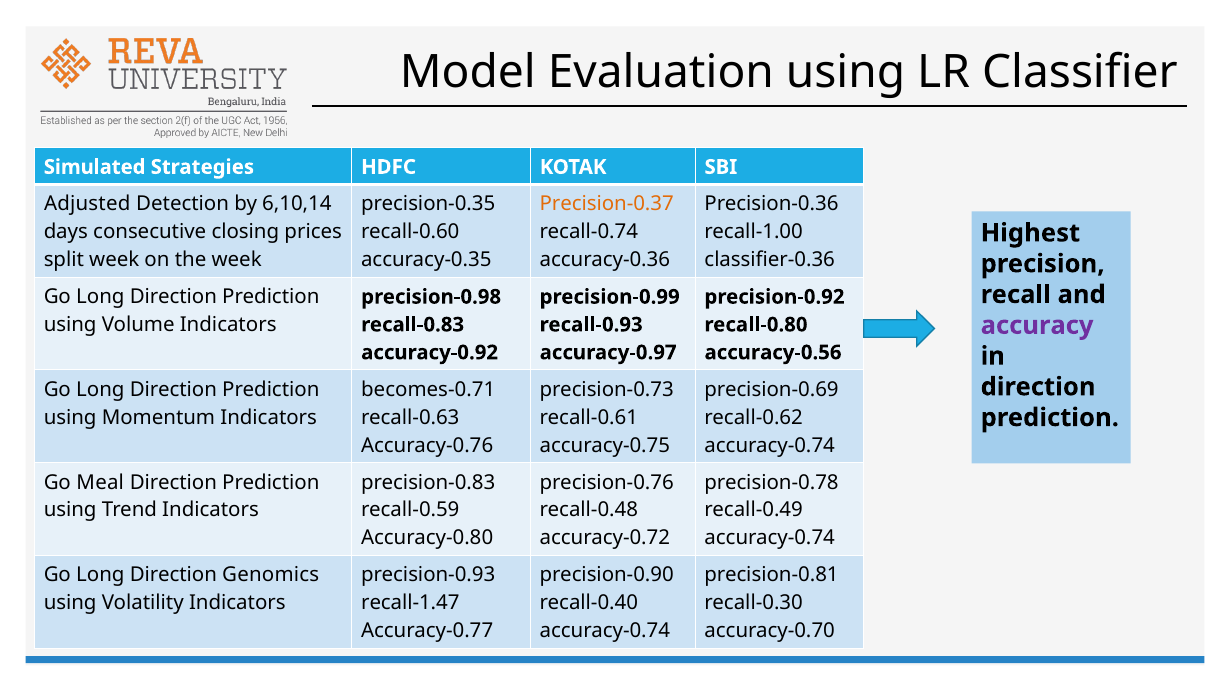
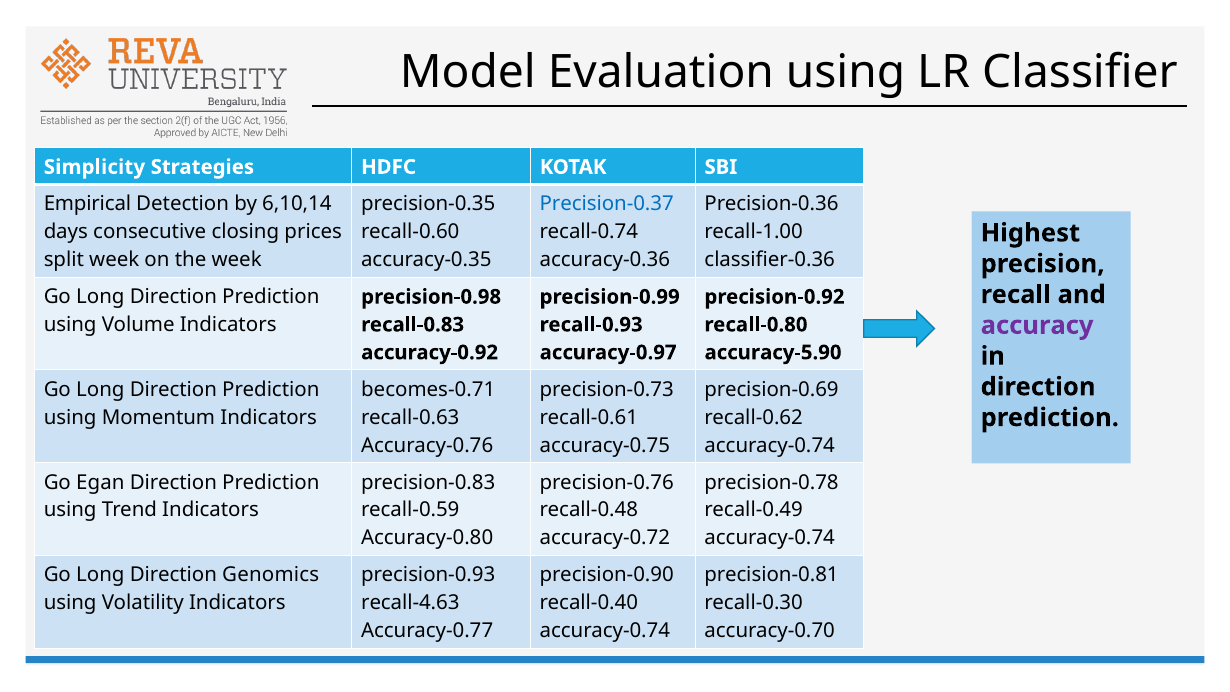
Simulated: Simulated -> Simplicity (94, 167)
Adjusted: Adjusted -> Empirical (87, 204)
Precision-0.37 colour: orange -> blue (607, 204)
accuracy-0.56: accuracy-0.56 -> accuracy-5.90 (773, 352)
Meal: Meal -> Egan (100, 482)
recall-1.47: recall-1.47 -> recall-4.63 (410, 603)
